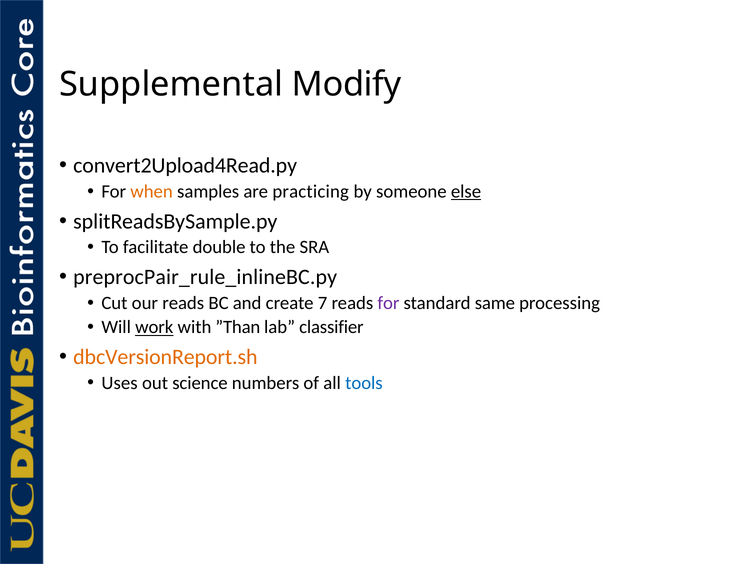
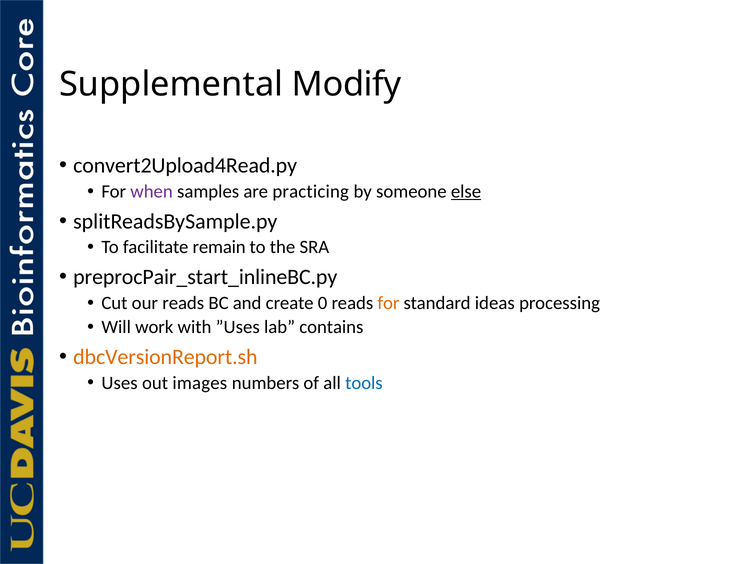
when colour: orange -> purple (152, 191)
double: double -> remain (219, 247)
preprocPair_rule_inlineBC.py: preprocPair_rule_inlineBC.py -> preprocPair_start_inlineBC.py (205, 277)
7: 7 -> 0 (323, 303)
for colour: purple -> orange (388, 303)
same: same -> ideas (495, 303)
work underline: present -> none (154, 327)
”Than: ”Than -> ”Uses (238, 327)
classifier: classifier -> contains (331, 327)
science: science -> images (200, 382)
